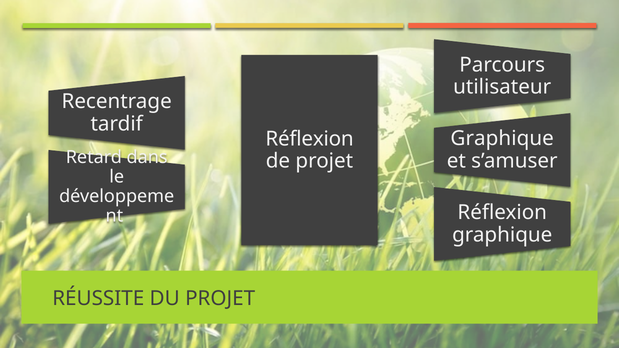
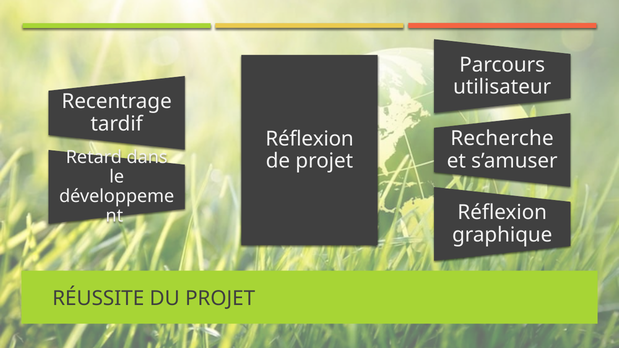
Graphique: Graphique -> Recherche (502, 139)
